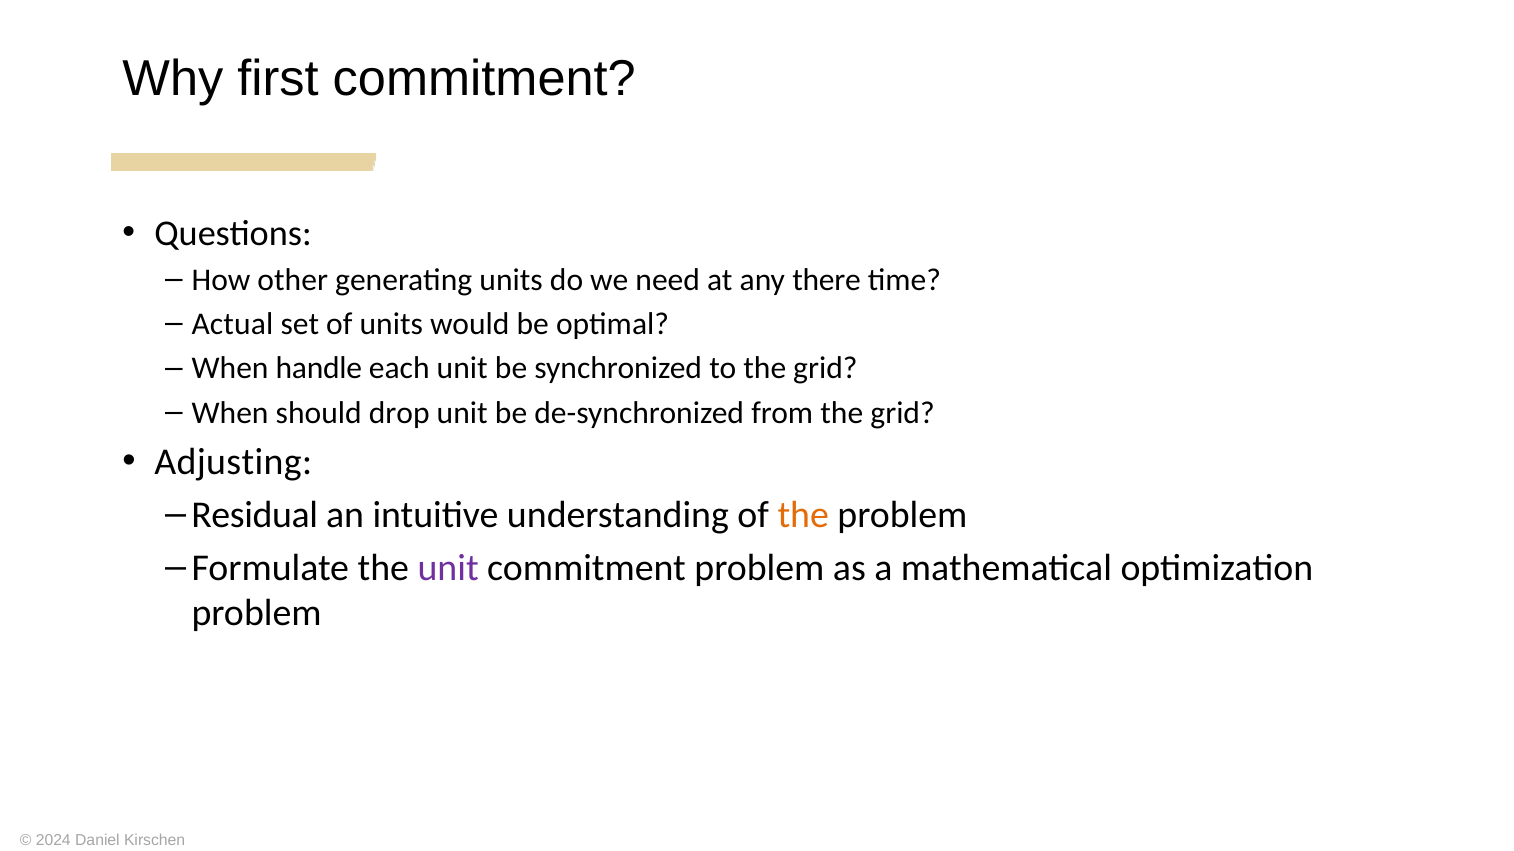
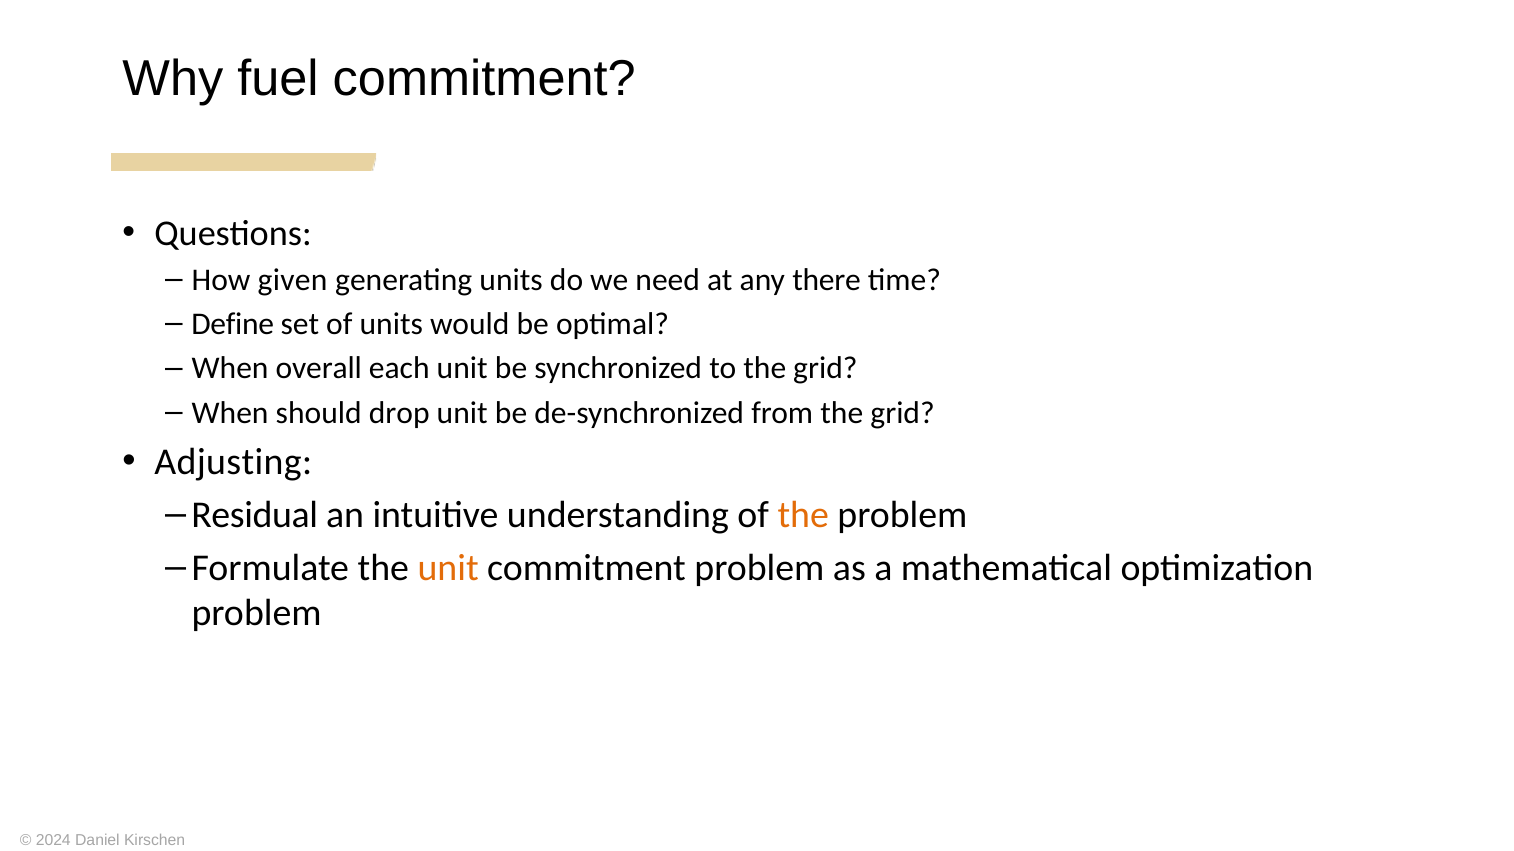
first: first -> fuel (278, 79)
other: other -> given (293, 280)
Actual: Actual -> Define (233, 325)
handle: handle -> overall (319, 369)
unit colour: purple -> orange (448, 569)
